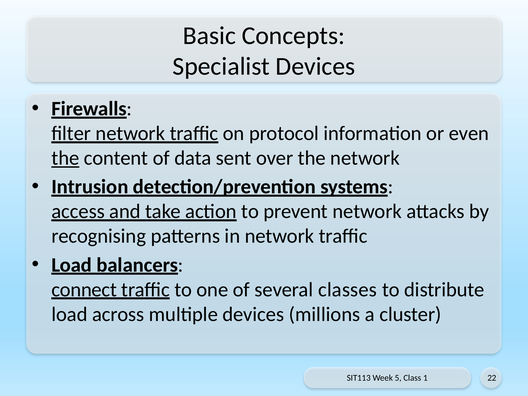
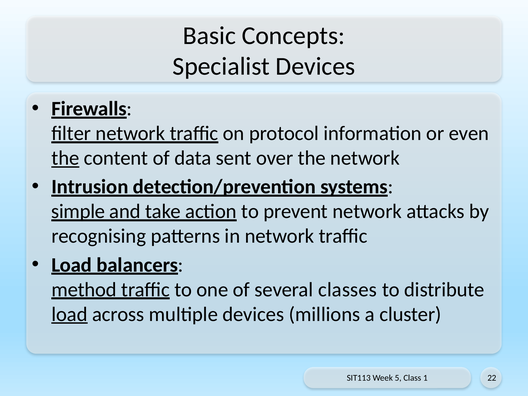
access: access -> simple (78, 212)
connect: connect -> method (84, 290)
load underline: none -> present (70, 314)
